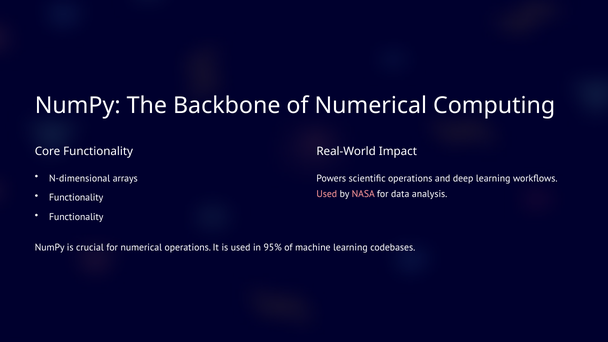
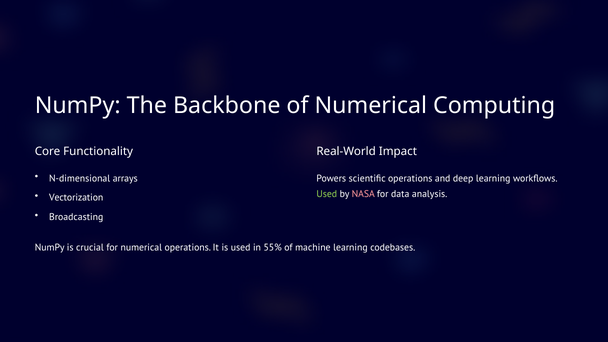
Used colour: pink -> light green (327, 194)
Functionality: Functionality -> Vectorization (76, 198)
Functionality: Functionality -> Broadcasting (76, 217)
95%: 95% -> 55% (273, 248)
